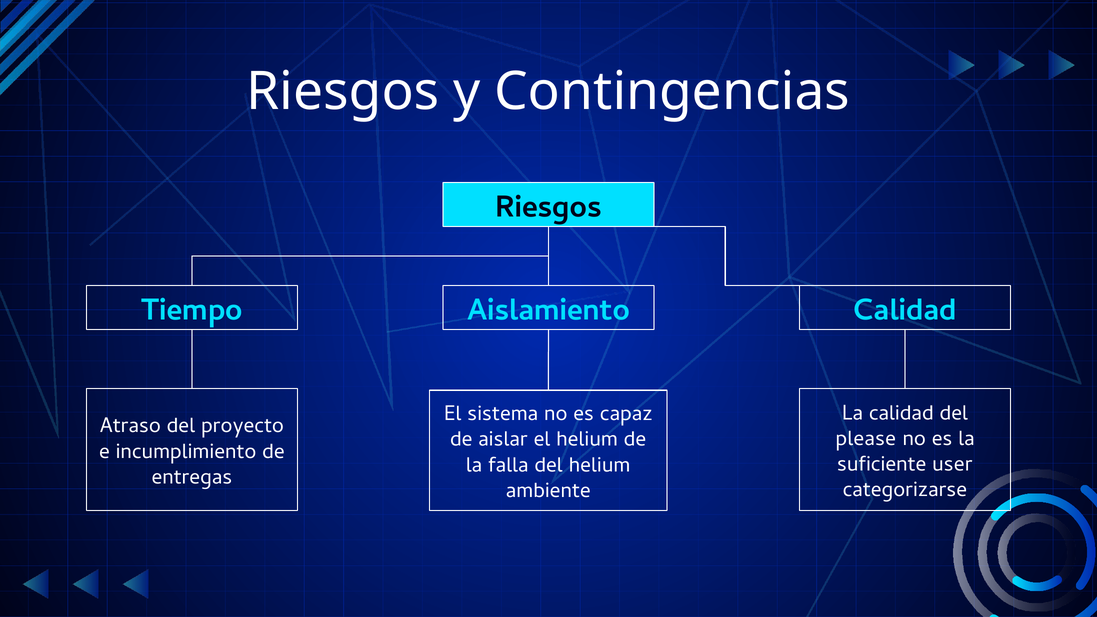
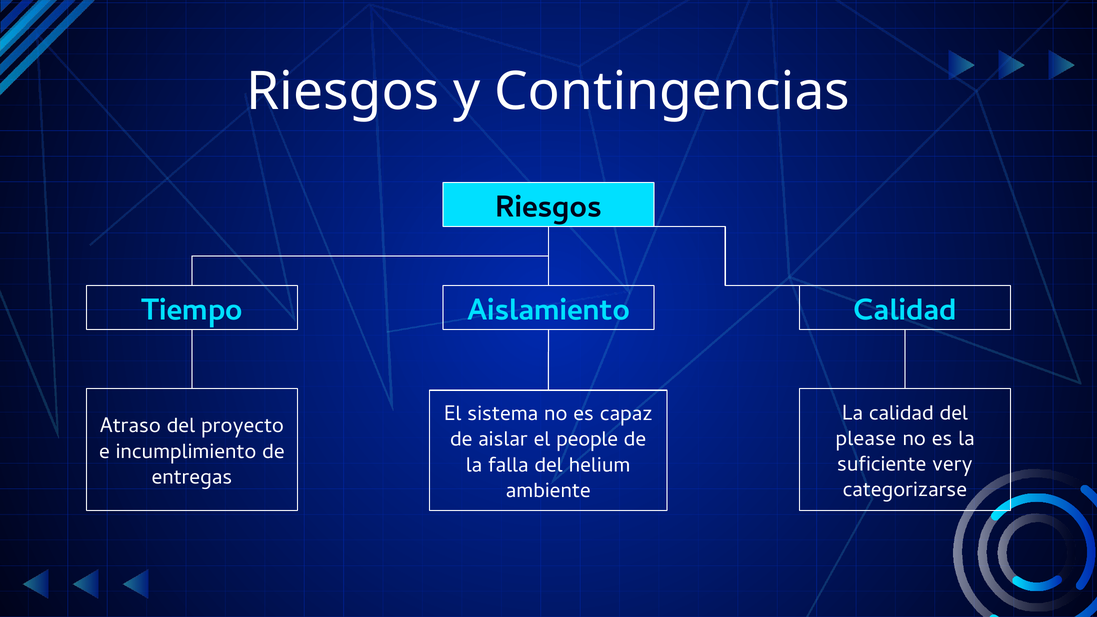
el helium: helium -> people (587, 439)
user: user -> very (952, 464)
